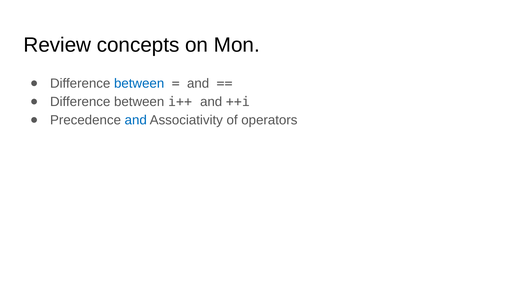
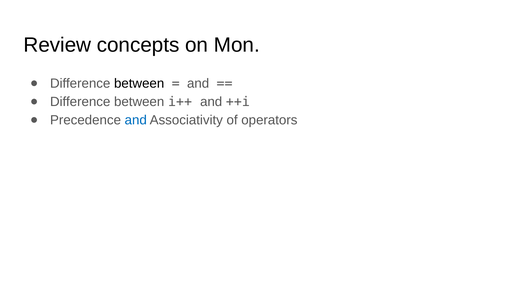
between colour: blue -> black (139, 84)
